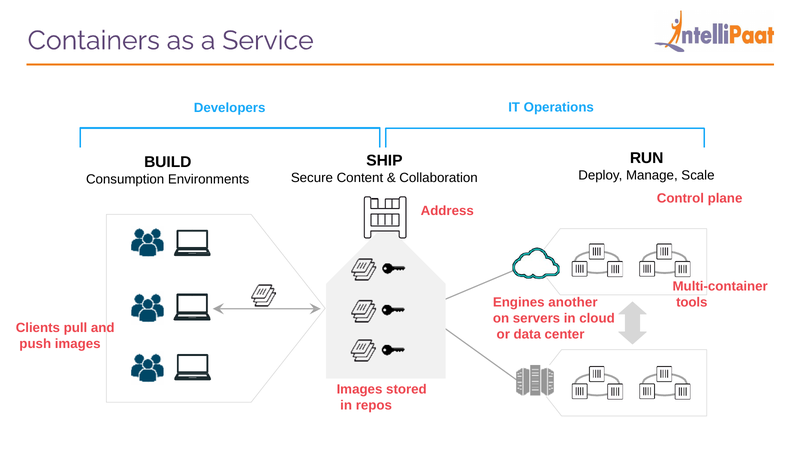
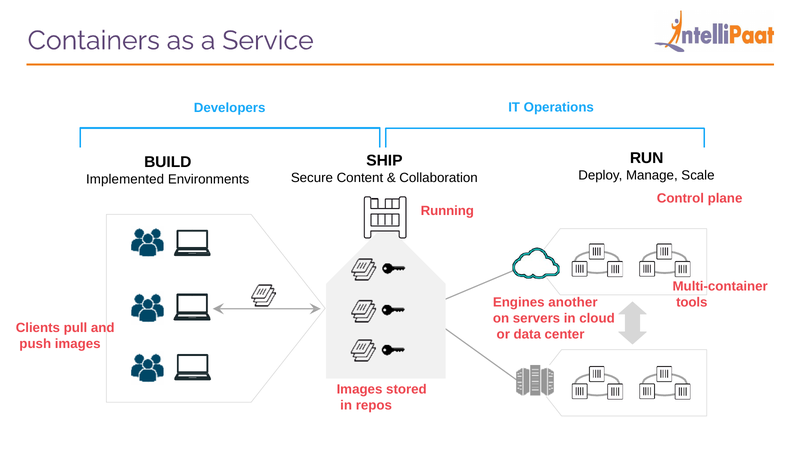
Consumption: Consumption -> Implemented (125, 179)
Address: Address -> Running (447, 211)
